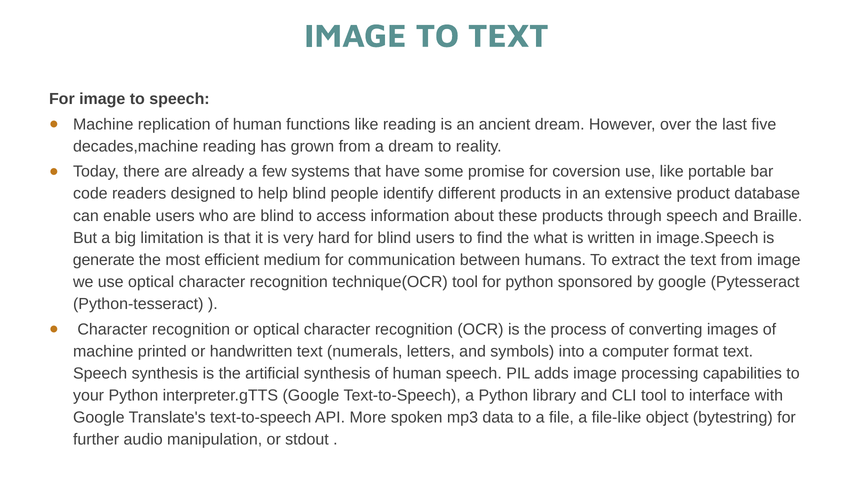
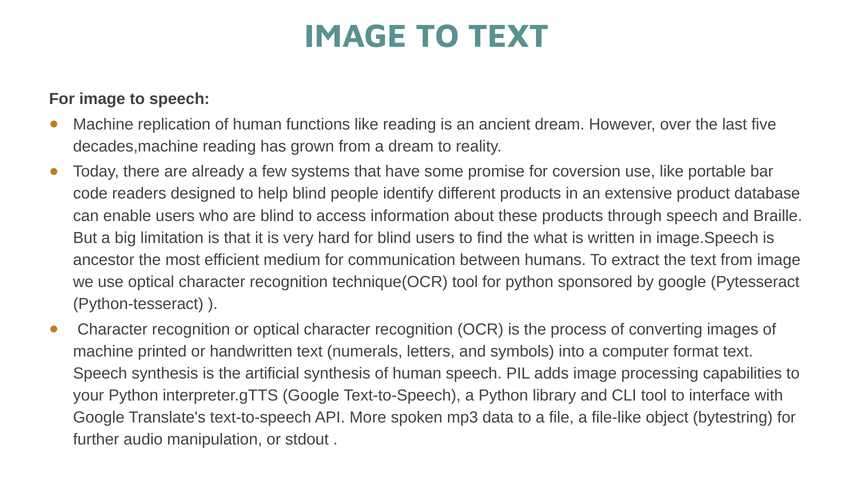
generate: generate -> ancestor (104, 260)
